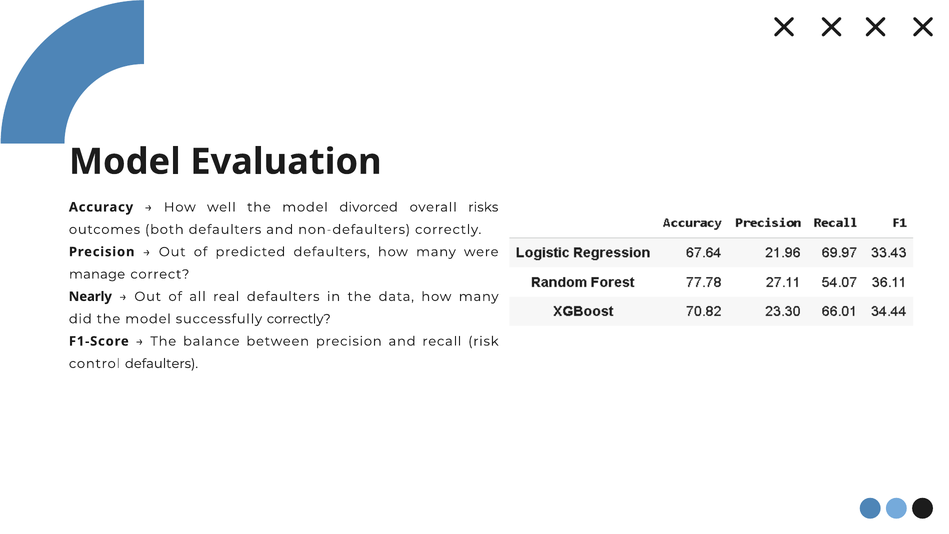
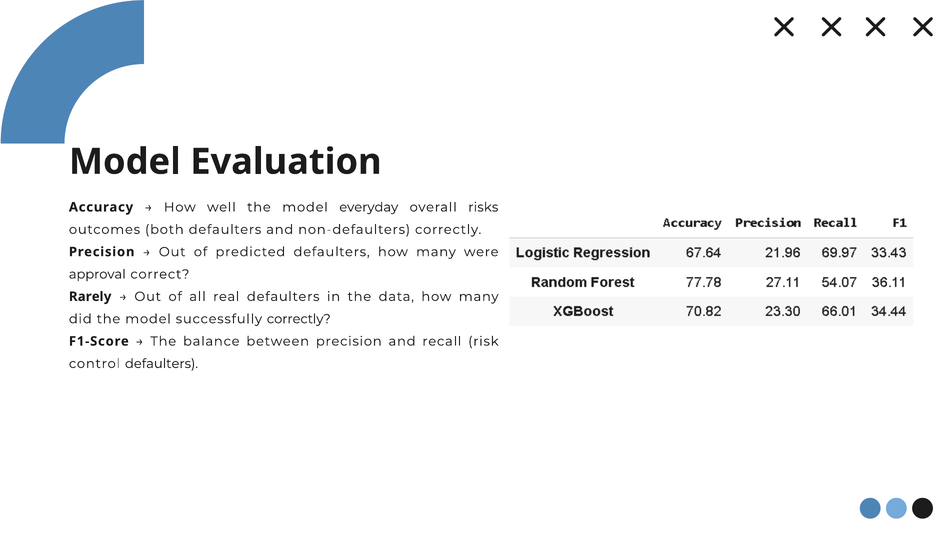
divorced: divorced -> everyday (369, 207)
manage: manage -> approval (97, 274)
Nearly: Nearly -> Rarely (90, 296)
